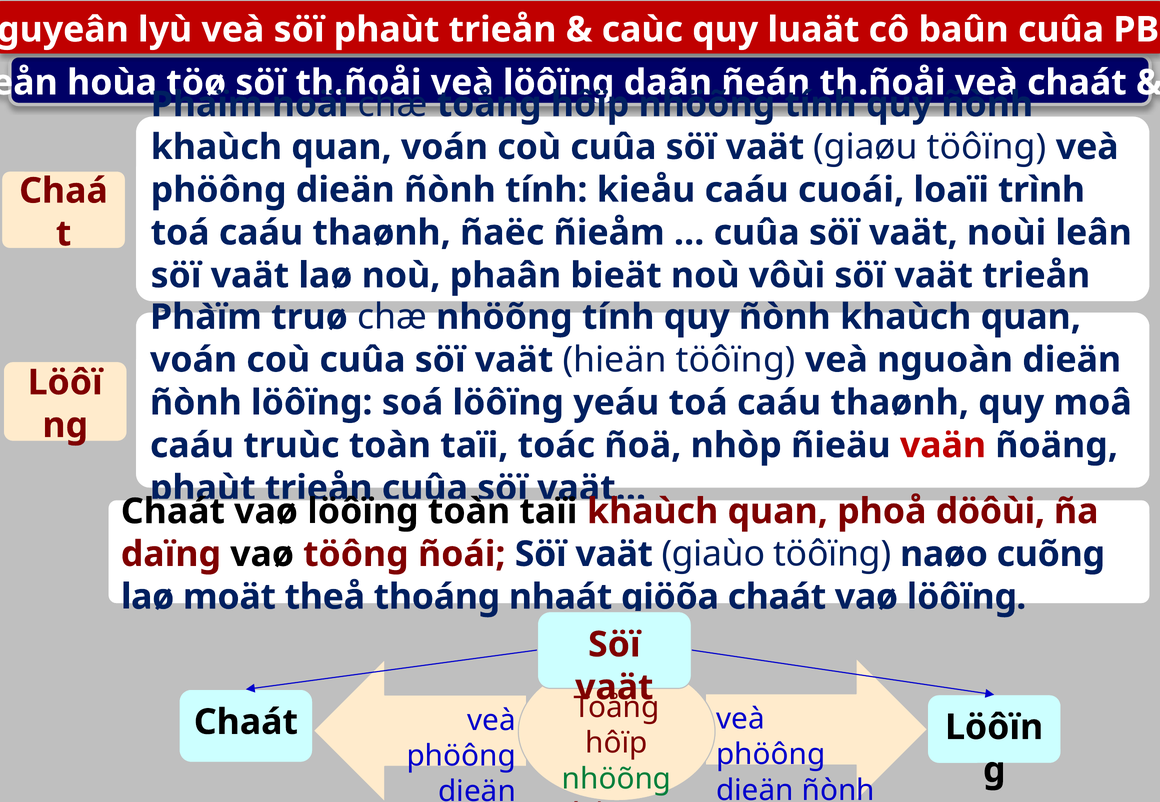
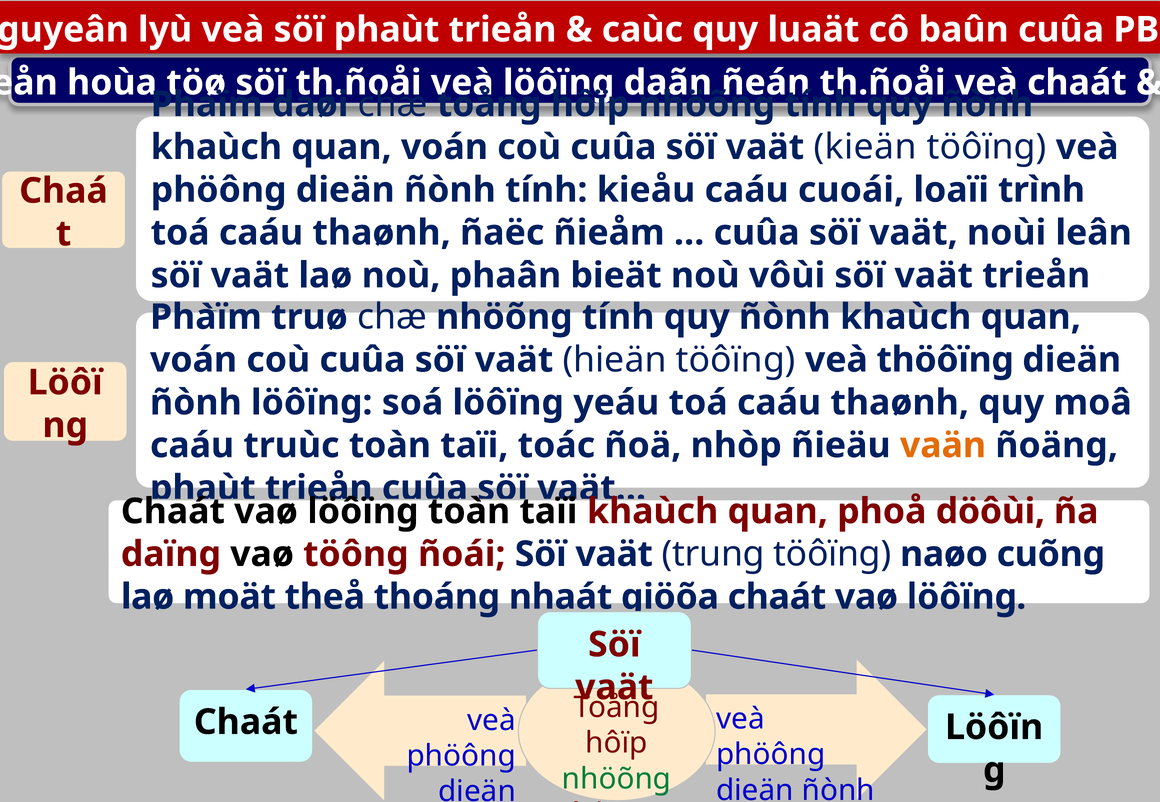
noäi: noäi -> daøi (310, 104)
giaøu: giaøu -> kieän (865, 147)
nguoàn: nguoàn -> thöôïng (945, 360)
vaän colour: red -> orange (943, 445)
giaùo: giaùo -> trung (713, 554)
